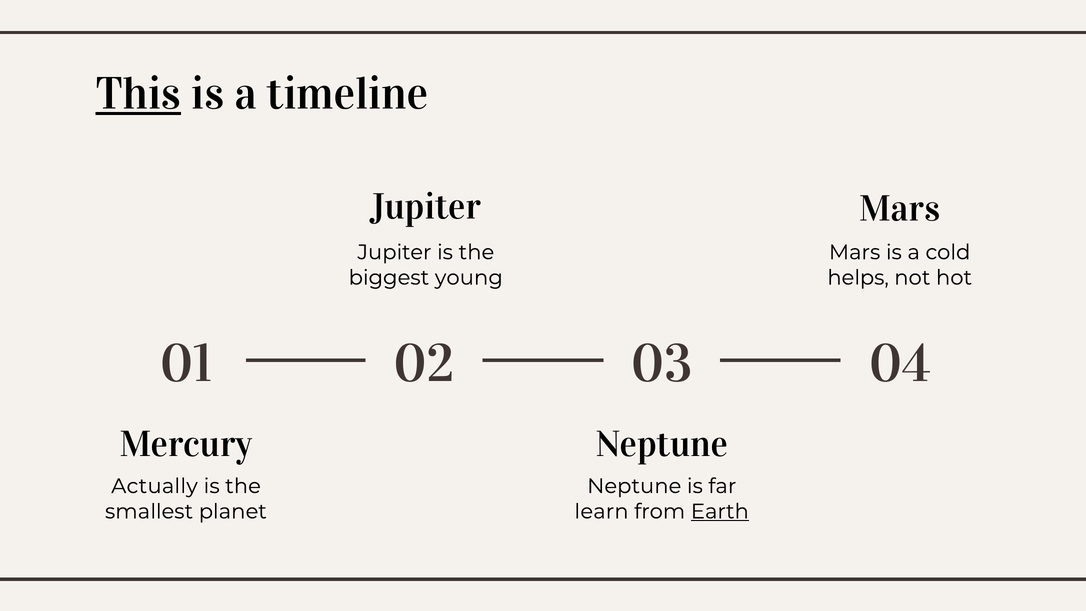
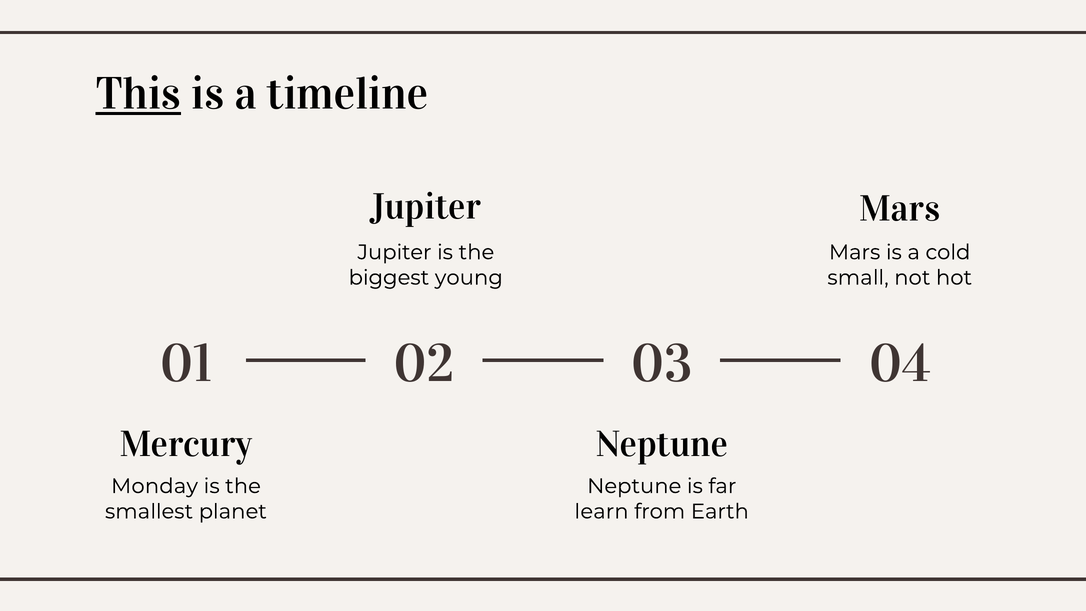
helps: helps -> small (858, 278)
Actually: Actually -> Monday (154, 486)
Earth underline: present -> none (720, 511)
